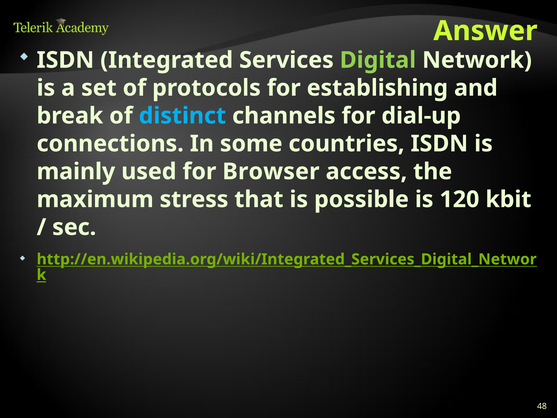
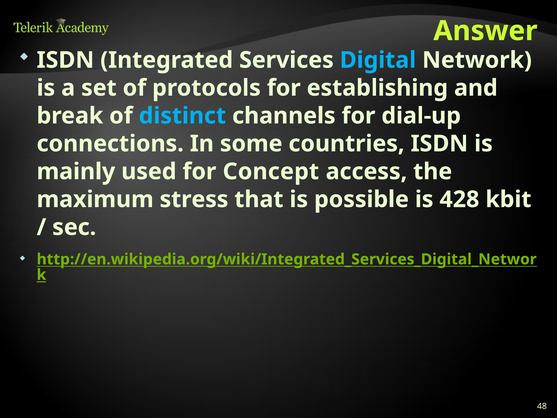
Digital colour: light green -> light blue (378, 60)
Browser: Browser -> Concept (271, 171)
120: 120 -> 428 (459, 199)
